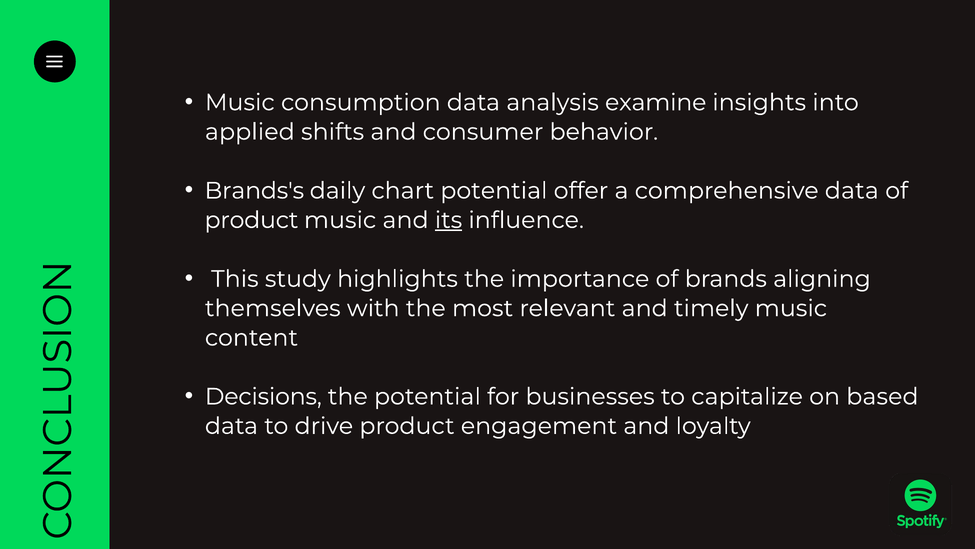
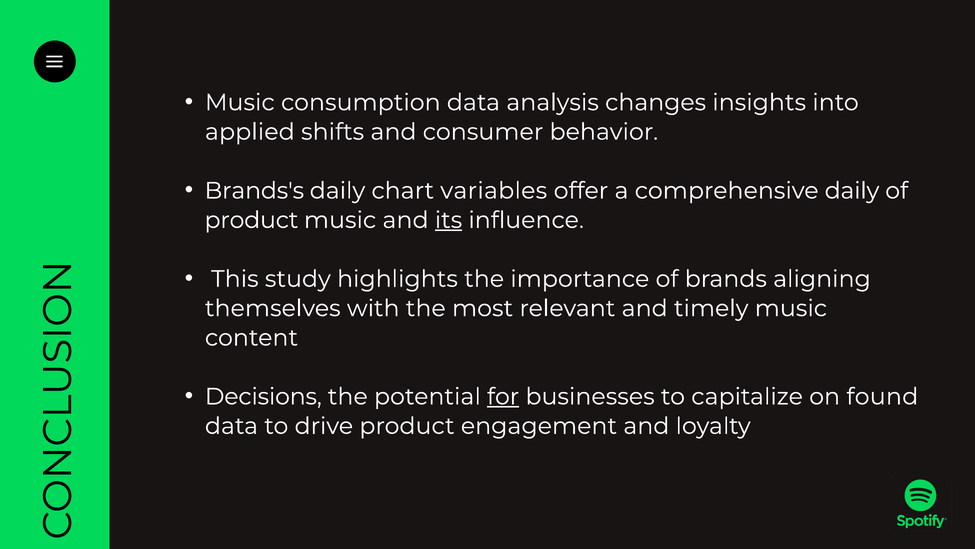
examine: examine -> changes (656, 102)
chart potential: potential -> variables (494, 191)
comprehensive data: data -> daily (852, 191)
for underline: none -> present (503, 396)
based: based -> found (882, 396)
